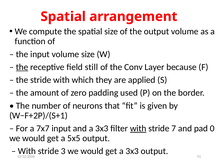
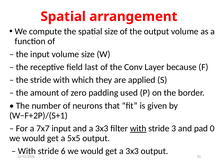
the underline: present -> none (22, 67)
still: still -> last (91, 67)
7: 7 -> 3 (174, 128)
3: 3 -> 6 (63, 151)
